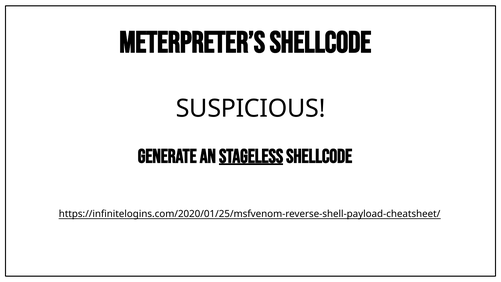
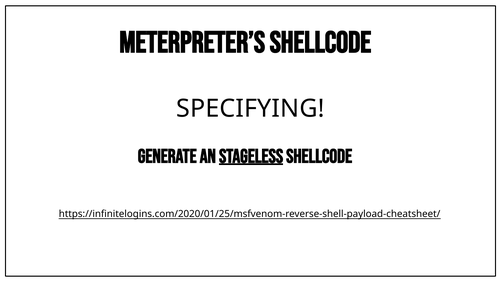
SUSPICIOUS: SUSPICIOUS -> SPECIFYING (250, 108)
